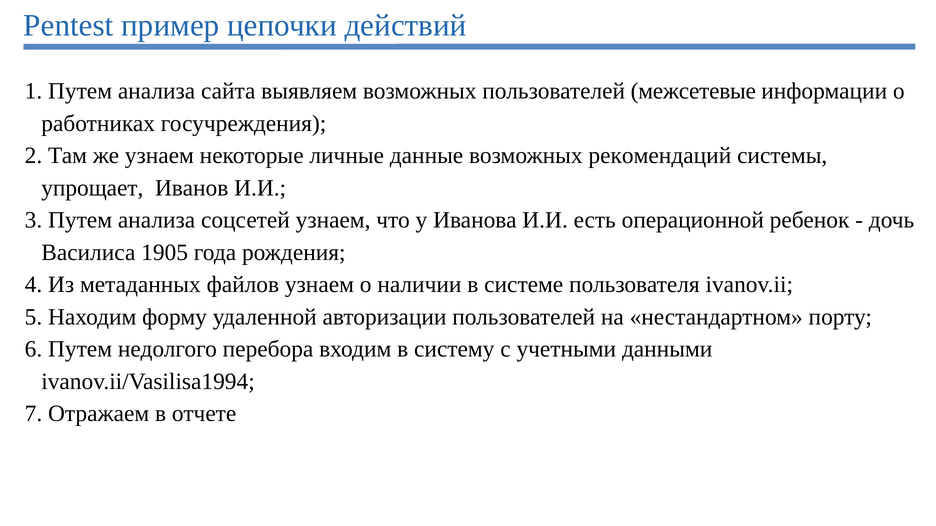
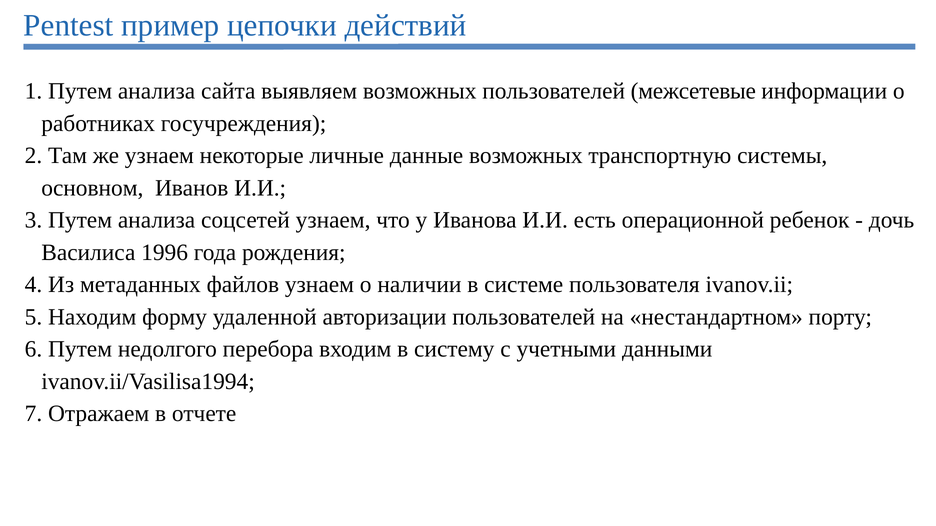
рекомендаций: рекомендаций -> транспортную (660, 156)
упрощает: упрощает -> основном (92, 188)
1905: 1905 -> 1996 (165, 253)
